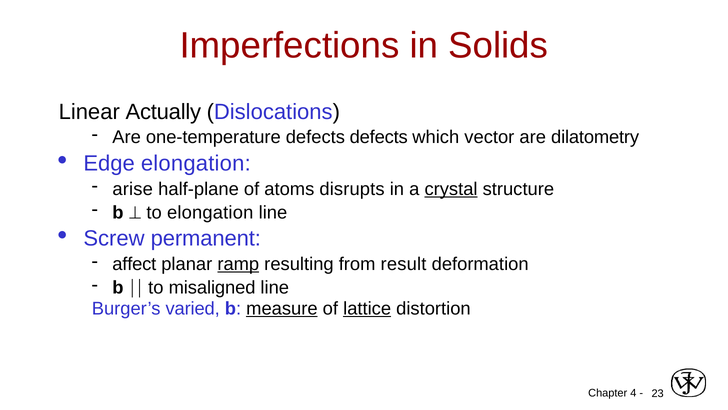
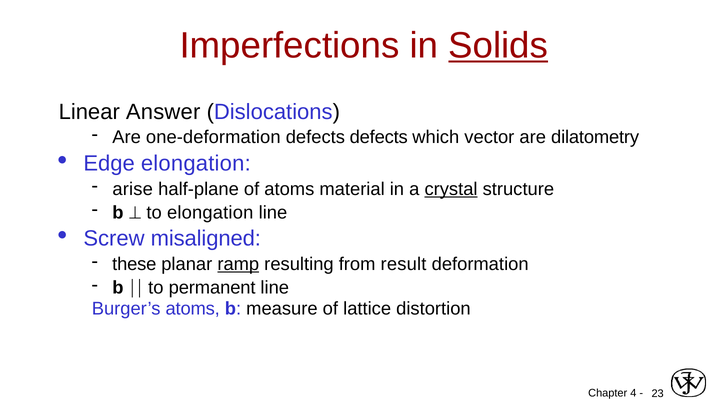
Solids underline: none -> present (498, 46)
Actually: Actually -> Answer (163, 112)
one-temperature: one-temperature -> one-deformation (213, 137)
disrupts: disrupts -> material (352, 189)
permanent: permanent -> misaligned (206, 238)
affect: affect -> these (134, 264)
misaligned: misaligned -> permanent (212, 287)
Burger’s varied: varied -> atoms (193, 308)
measure underline: present -> none (282, 308)
lattice underline: present -> none (367, 308)
